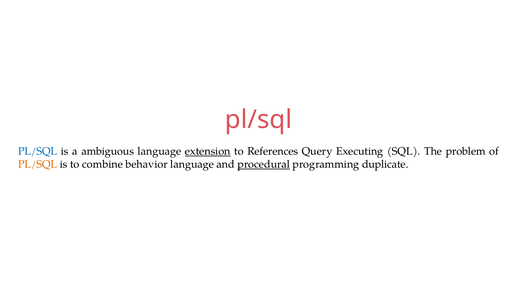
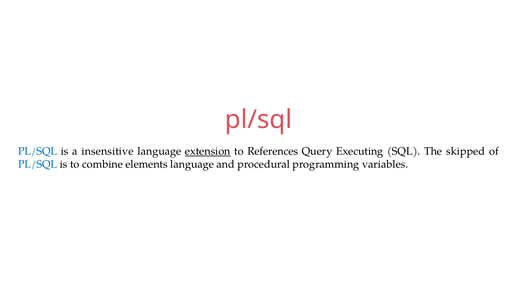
ambiguous: ambiguous -> insensitive (108, 151)
problem: problem -> skipped (466, 151)
PL/SQL colour: orange -> blue (38, 164)
behavior: behavior -> elements (147, 164)
procedural underline: present -> none (264, 164)
duplicate: duplicate -> variables (385, 164)
